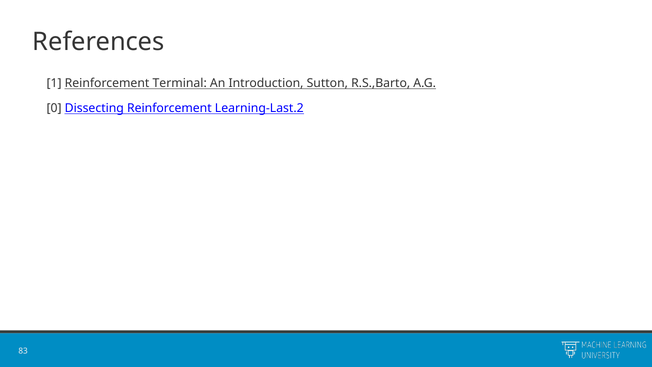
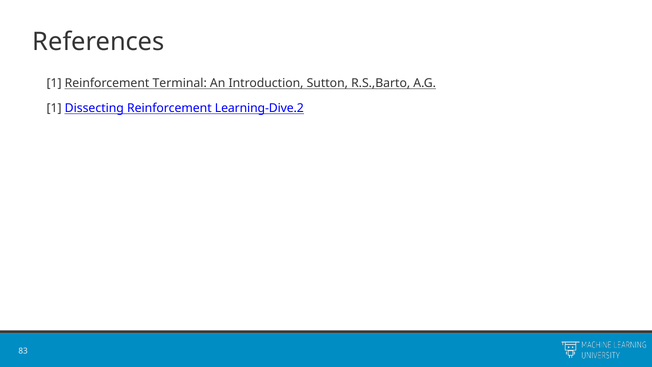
0: 0 -> 1 (54, 108)
Learning-Last.2: Learning-Last.2 -> Learning-Dive.2 (259, 108)
